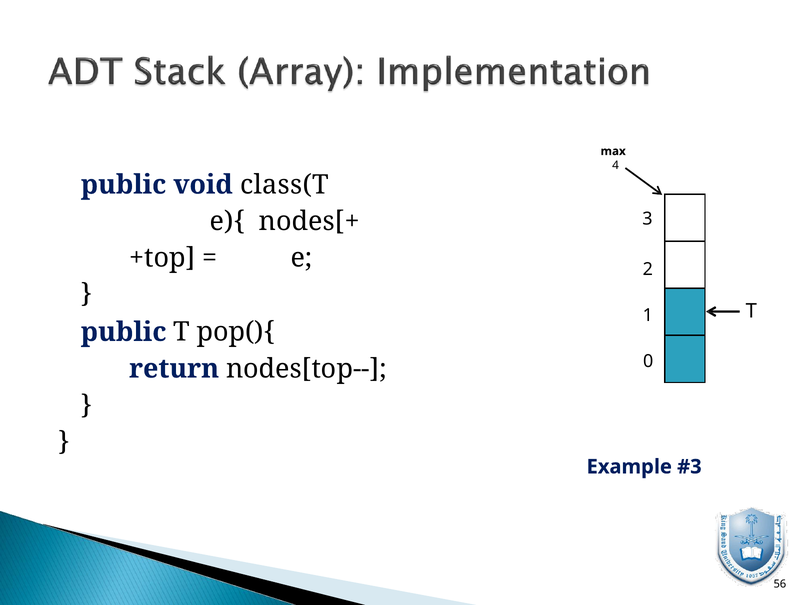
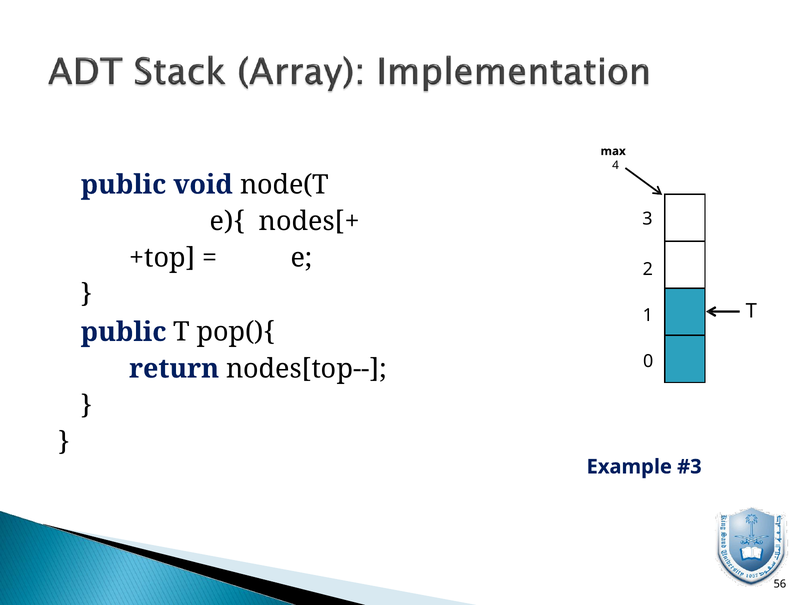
class(T: class(T -> node(T (285, 185)
